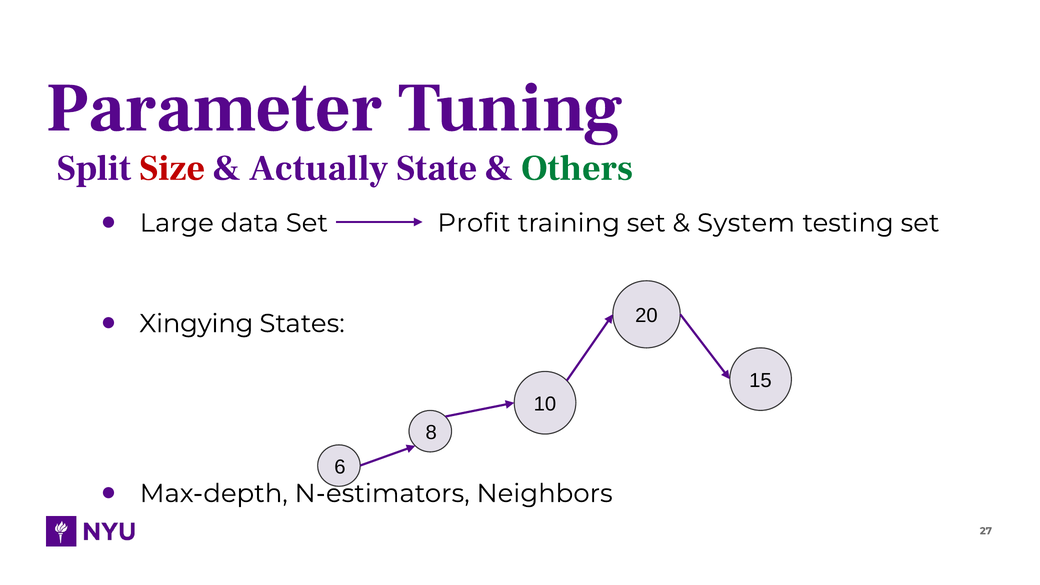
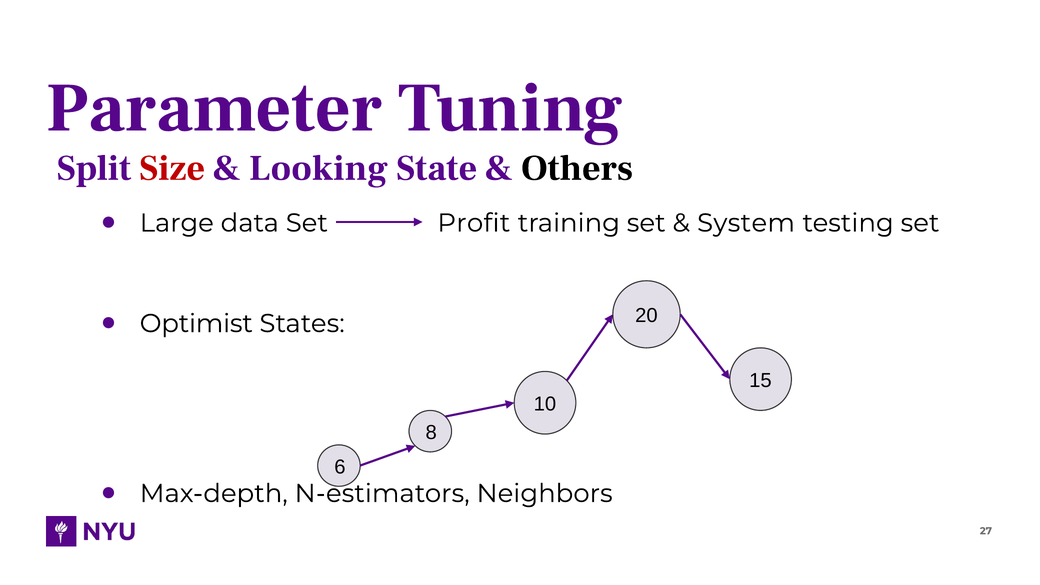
Actually: Actually -> Looking (319, 168)
Others colour: green -> black (577, 168)
Xingying: Xingying -> Optimist (196, 324)
